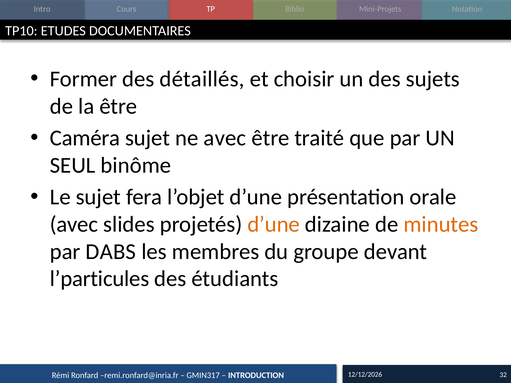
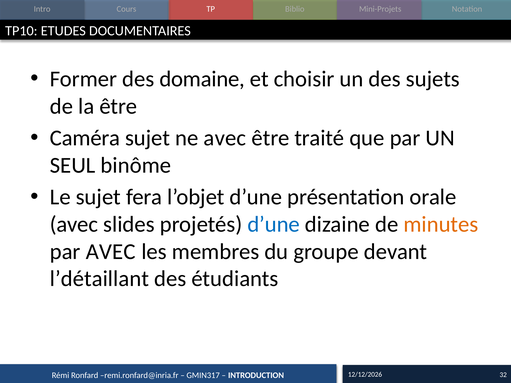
détaillés: détaillés -> domaine (202, 79)
d’une colour: orange -> blue (274, 224)
par DABS: DABS -> AVEC (111, 252)
l’particules: l’particules -> l’détaillant (99, 279)
